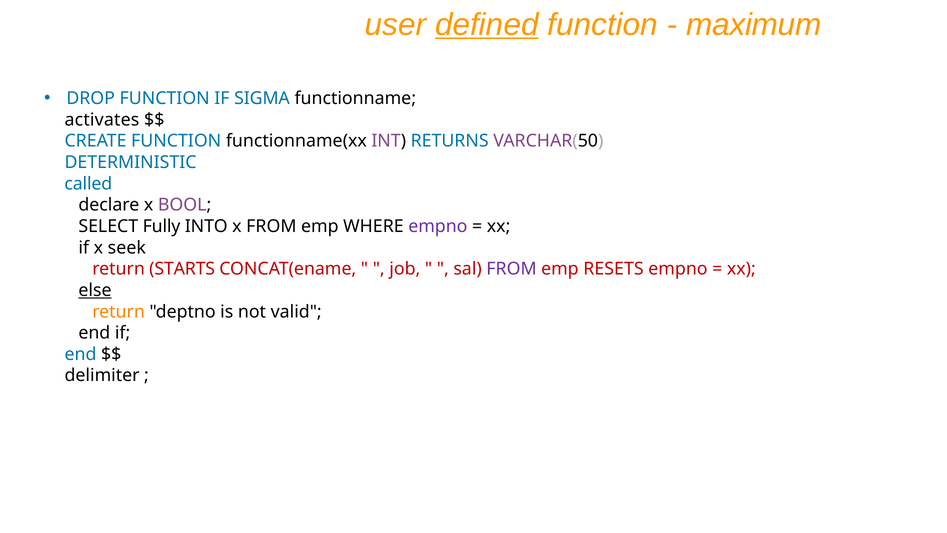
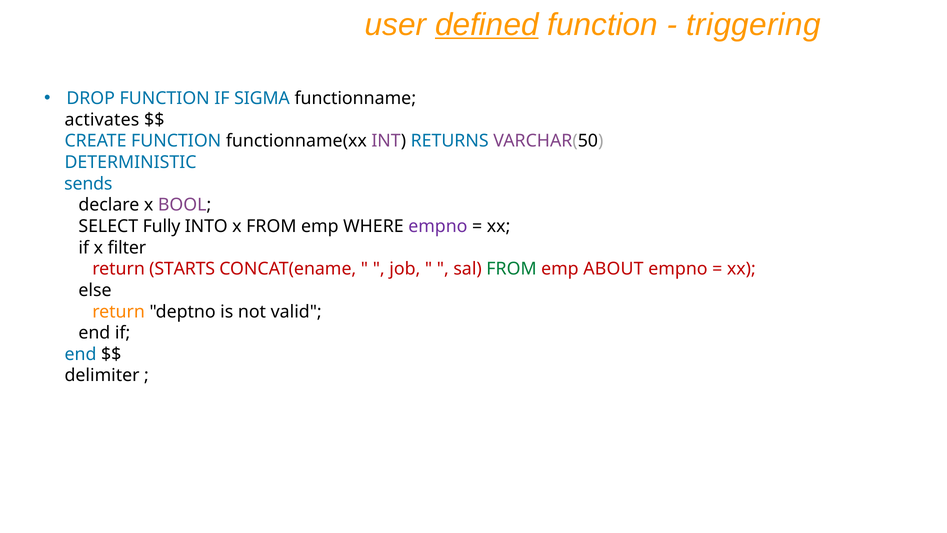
maximum: maximum -> triggering (754, 25)
called: called -> sends (88, 184)
seek: seek -> filter (127, 248)
FROM colour: purple -> green (511, 269)
RESETS: RESETS -> ABOUT (613, 269)
else underline: present -> none (95, 290)
